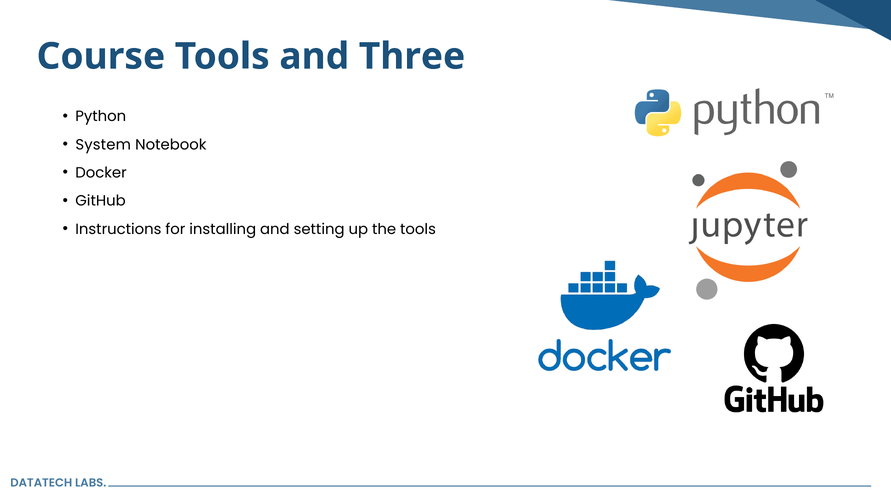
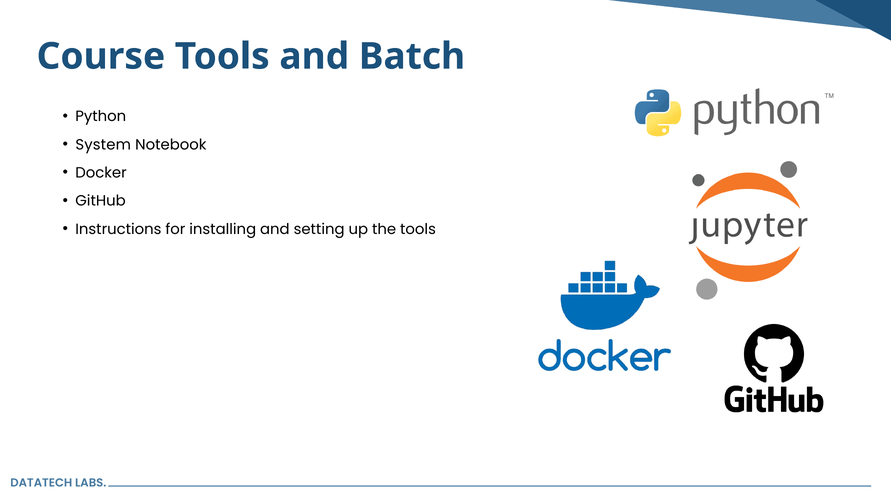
Three: Three -> Batch (412, 56)
